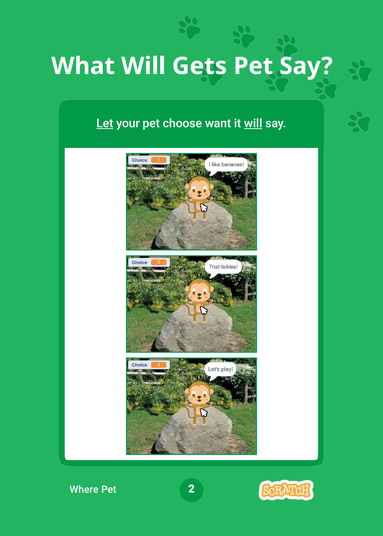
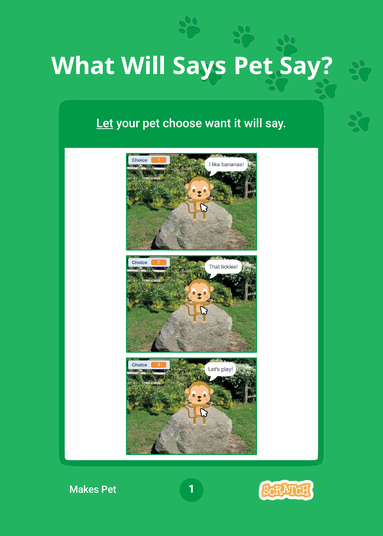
Gets: Gets -> Says (200, 66)
will underline: present -> none (253, 123)
Where: Where -> Makes (84, 490)
2: 2 -> 1 (191, 489)
